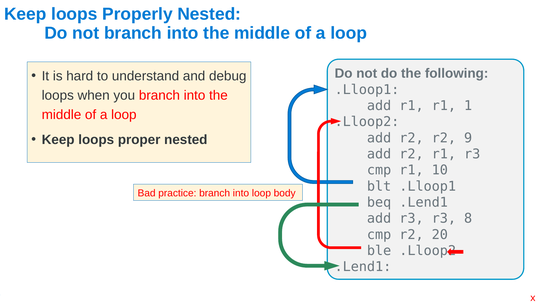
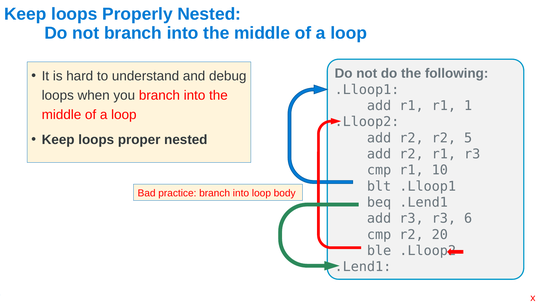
9: 9 -> 5 (468, 138)
r3 8: 8 -> 6 (468, 219)
